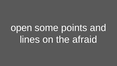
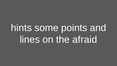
open: open -> hints (21, 28)
